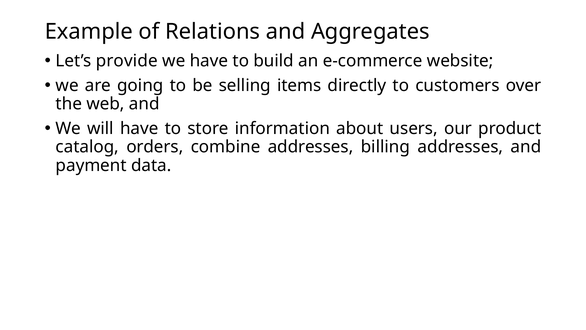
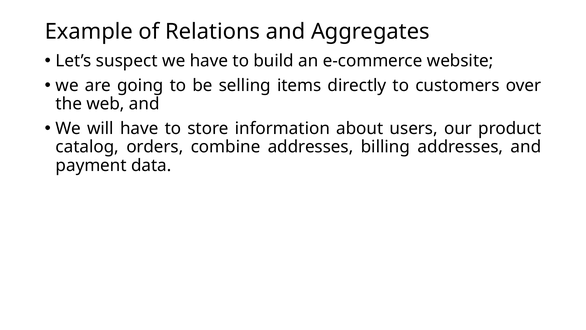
provide: provide -> suspect (127, 61)
